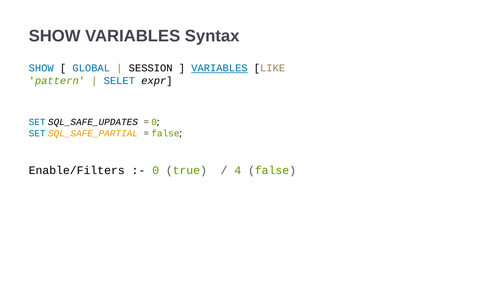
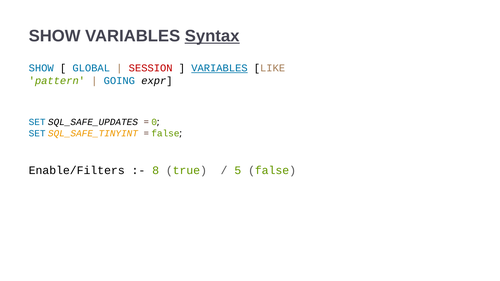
Syntax underline: none -> present (212, 36)
SESSION colour: black -> red (151, 68)
SELET: SELET -> GOING (119, 81)
SQL_SAFE_PARTIAL: SQL_SAFE_PARTIAL -> SQL_SAFE_TINYINT (93, 133)
0: 0 -> 8 (156, 171)
4: 4 -> 5 (238, 171)
